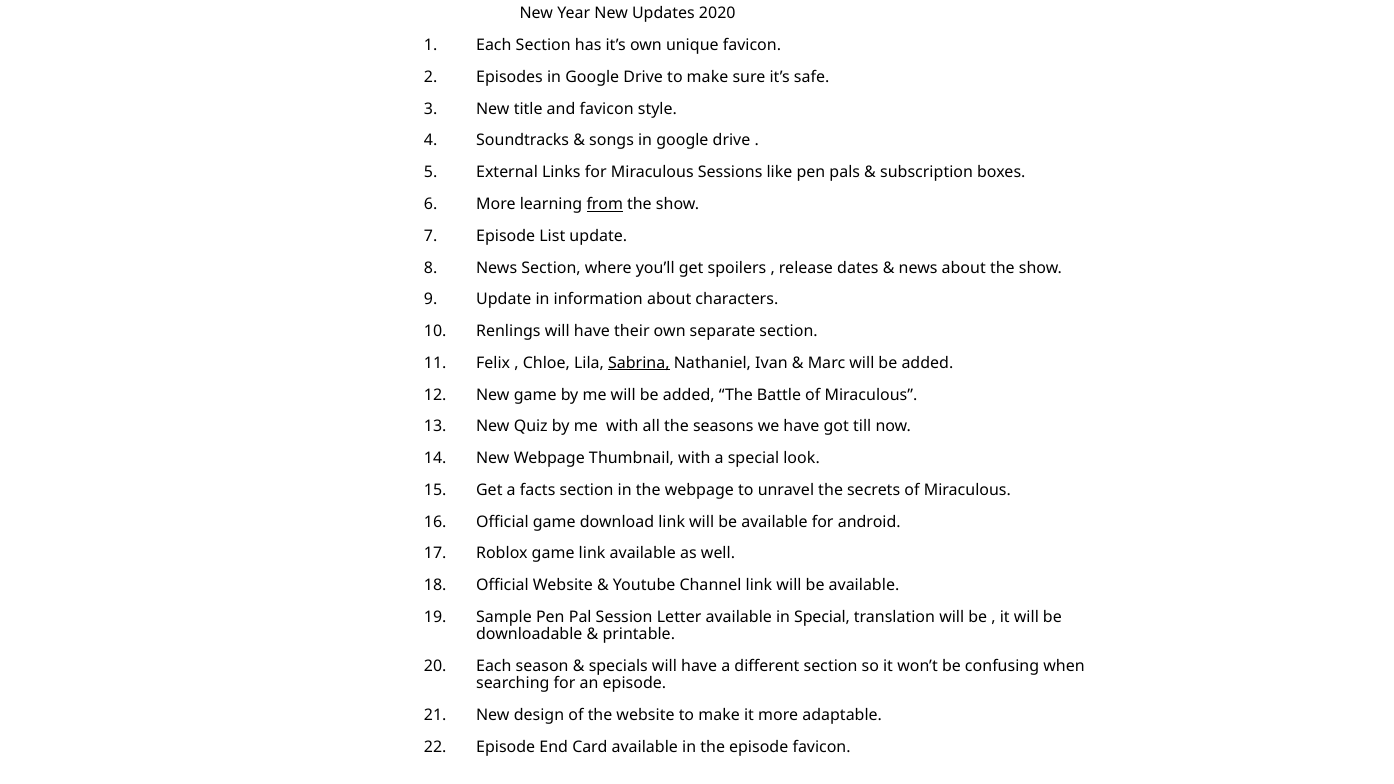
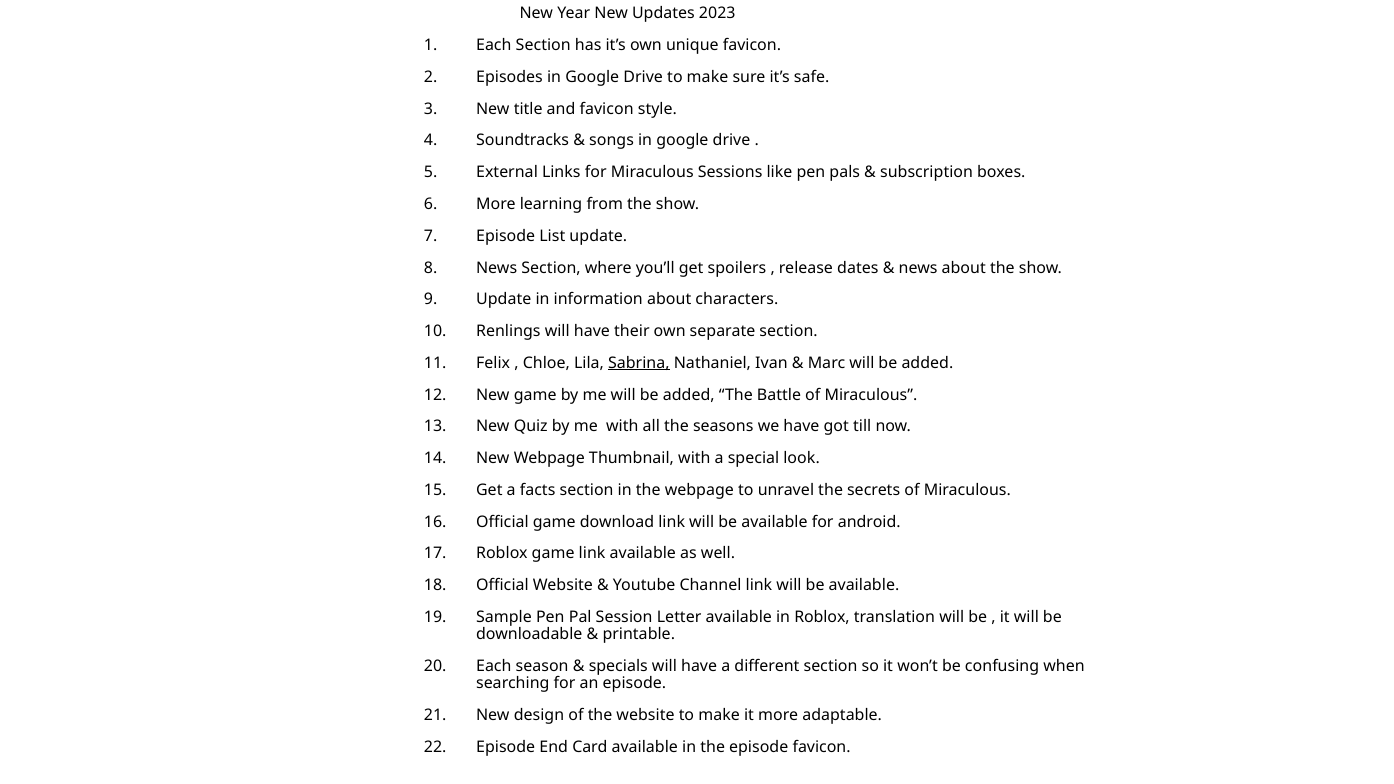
2020: 2020 -> 2023 (717, 14)
from underline: present -> none (605, 204)
in Special: Special -> Roblox (822, 617)
